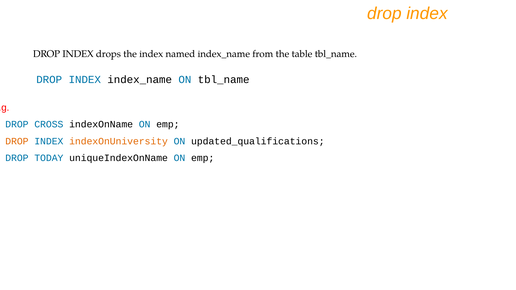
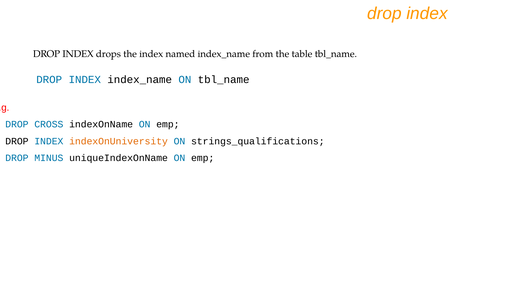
DROP colour: orange -> black (17, 141)
updated_qualifications: updated_qualifications -> strings_qualifications (258, 141)
TODAY: TODAY -> MINUS (49, 158)
